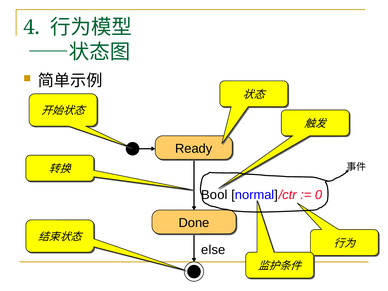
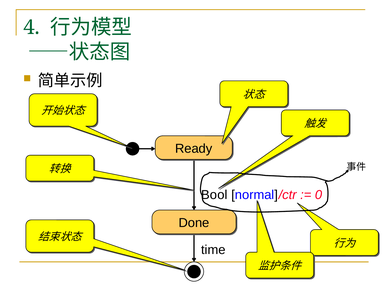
else: else -> time (213, 250)
